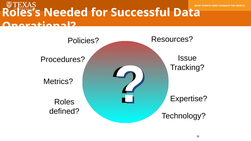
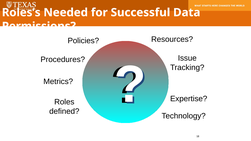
Operational: Operational -> Permissions (39, 26)
